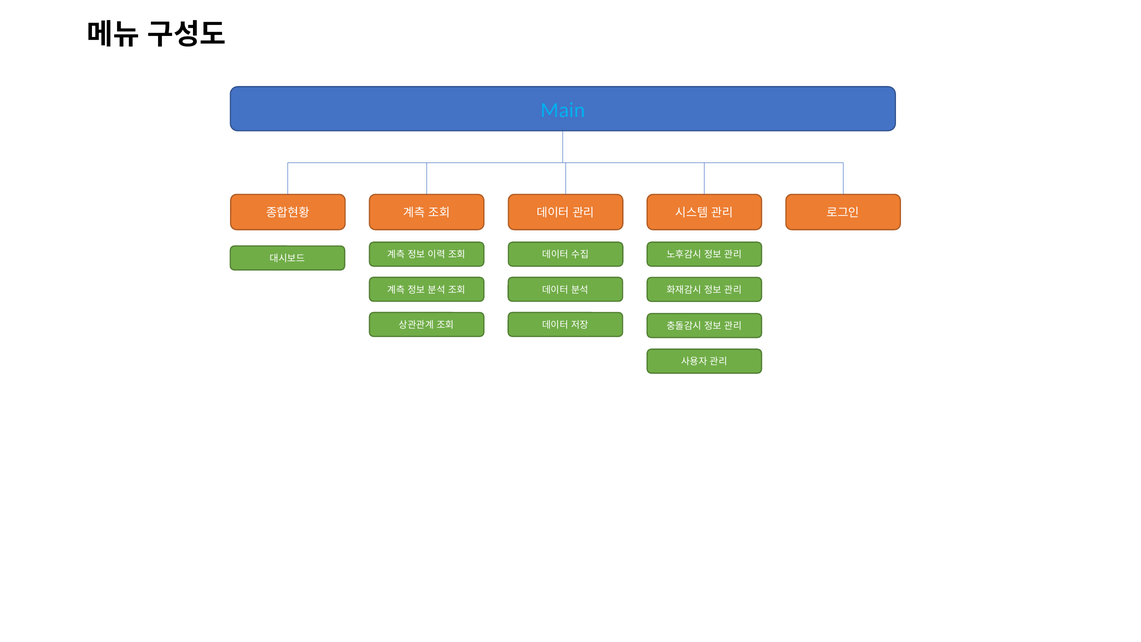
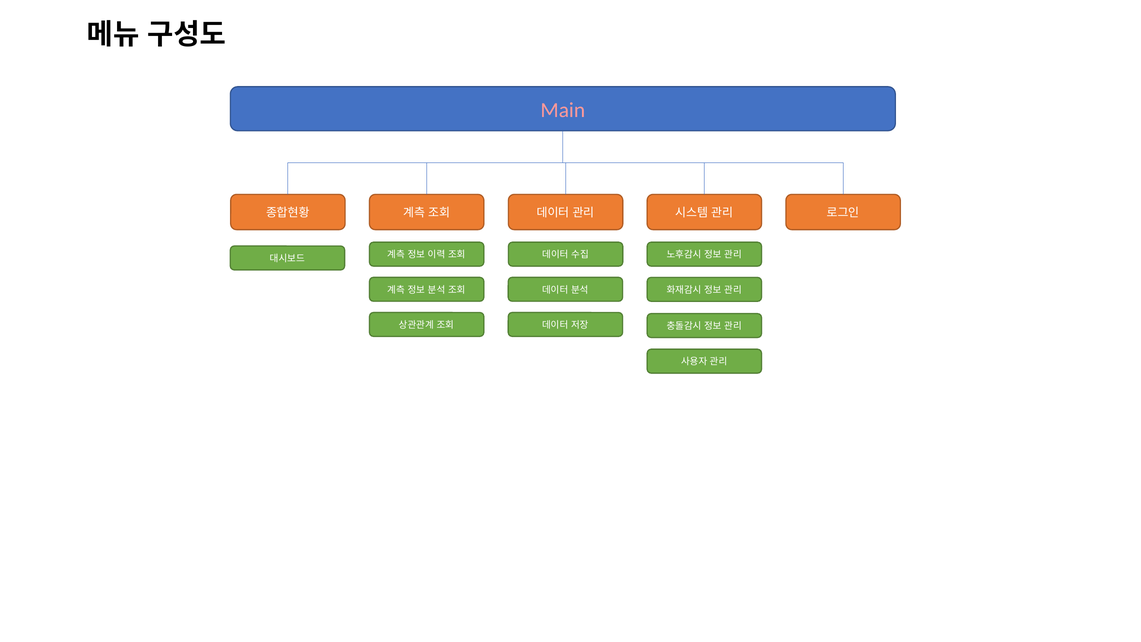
Main colour: light blue -> pink (563, 110)
